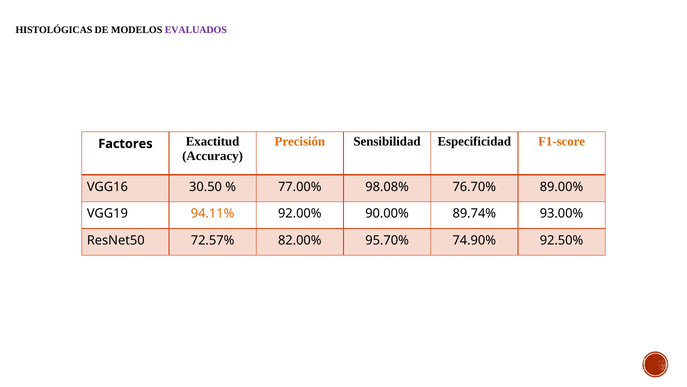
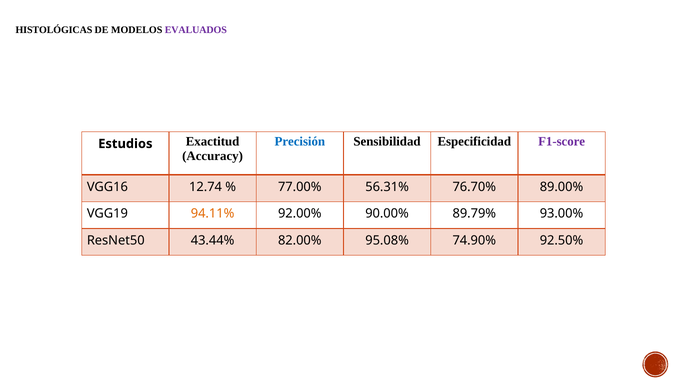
Precisión colour: orange -> blue (300, 141)
F1-score colour: orange -> purple (562, 141)
Factores: Factores -> Estudios (125, 144)
30.50: 30.50 -> 12.74 (206, 187)
98.08%: 98.08% -> 56.31% (387, 187)
89.74%: 89.74% -> 89.79% (474, 213)
72.57%: 72.57% -> 43.44% (213, 240)
95.70%: 95.70% -> 95.08% (387, 240)
